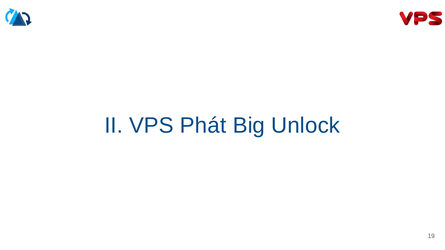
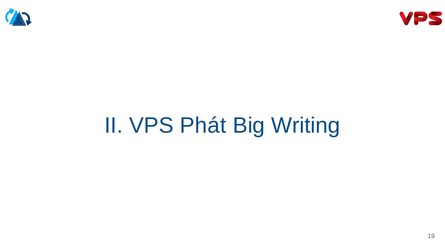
Unlock: Unlock -> Writing (306, 126)
